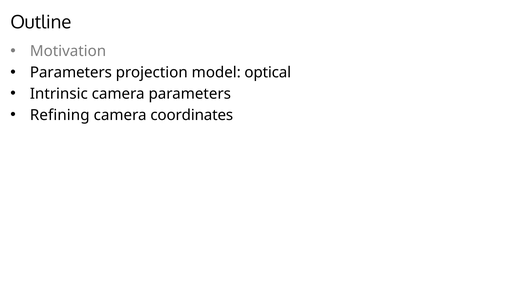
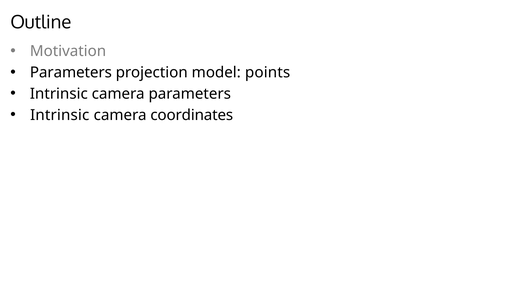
optical: optical -> points (268, 72)
Refining: Refining -> Intrinsic (60, 115)
